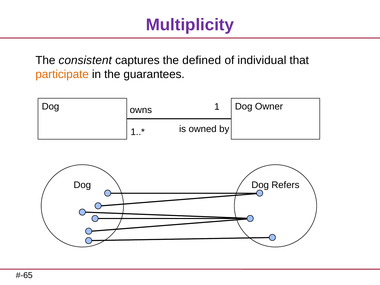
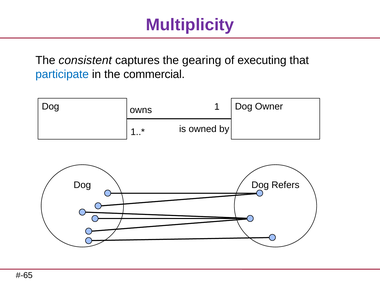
defined: defined -> gearing (202, 60)
individual: individual -> executing (262, 60)
participate colour: orange -> blue (62, 74)
guarantees: guarantees -> commercial (154, 74)
